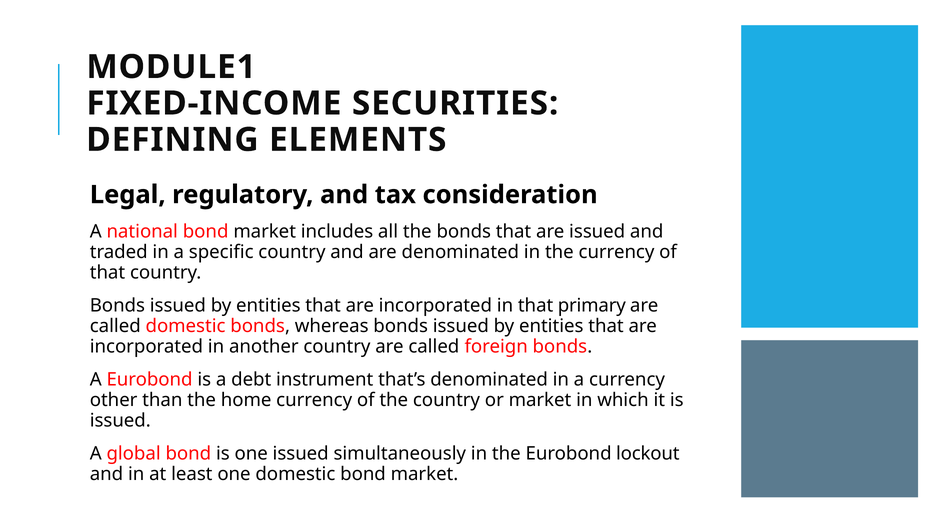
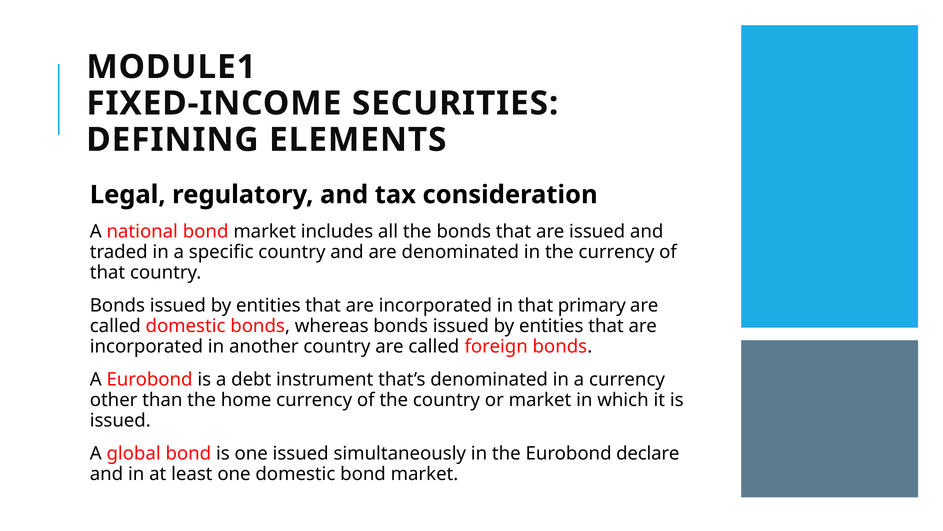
lockout: lockout -> declare (648, 453)
